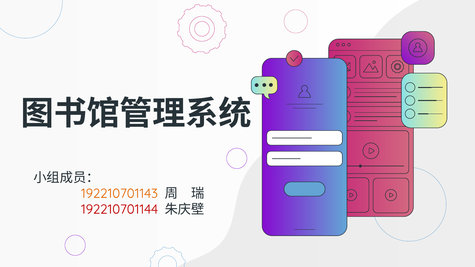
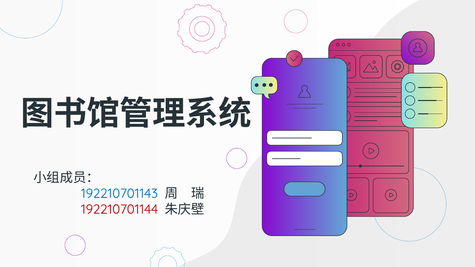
192210701143 colour: orange -> blue (119, 194)
